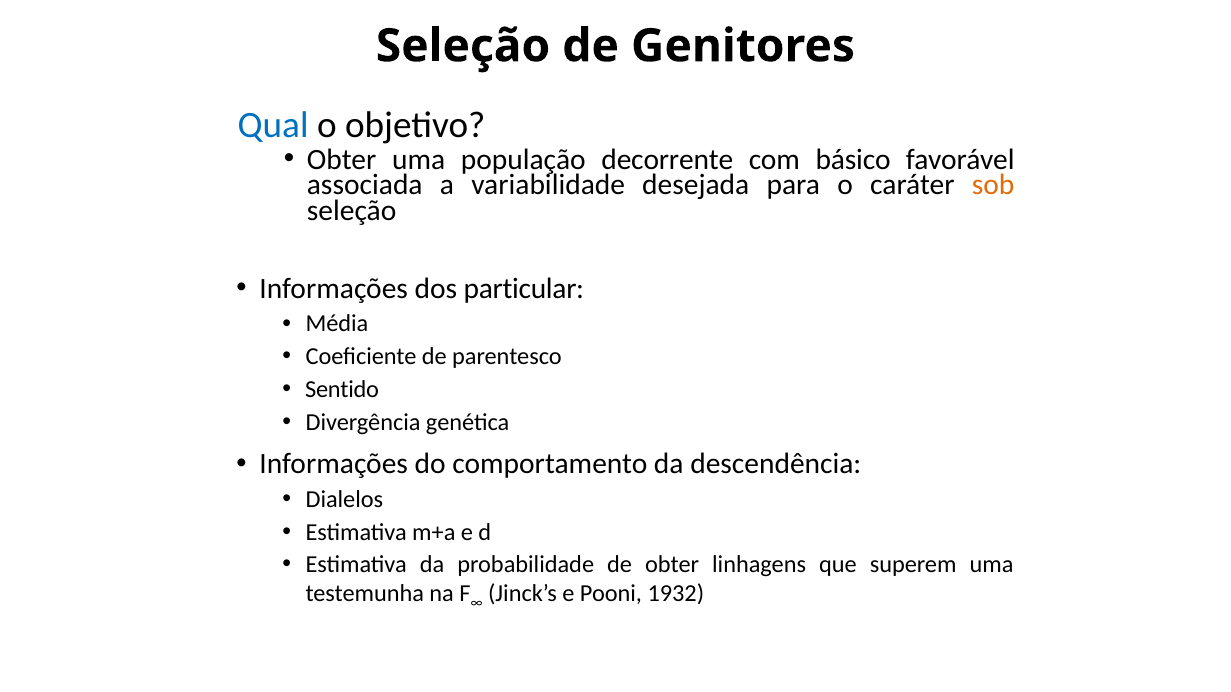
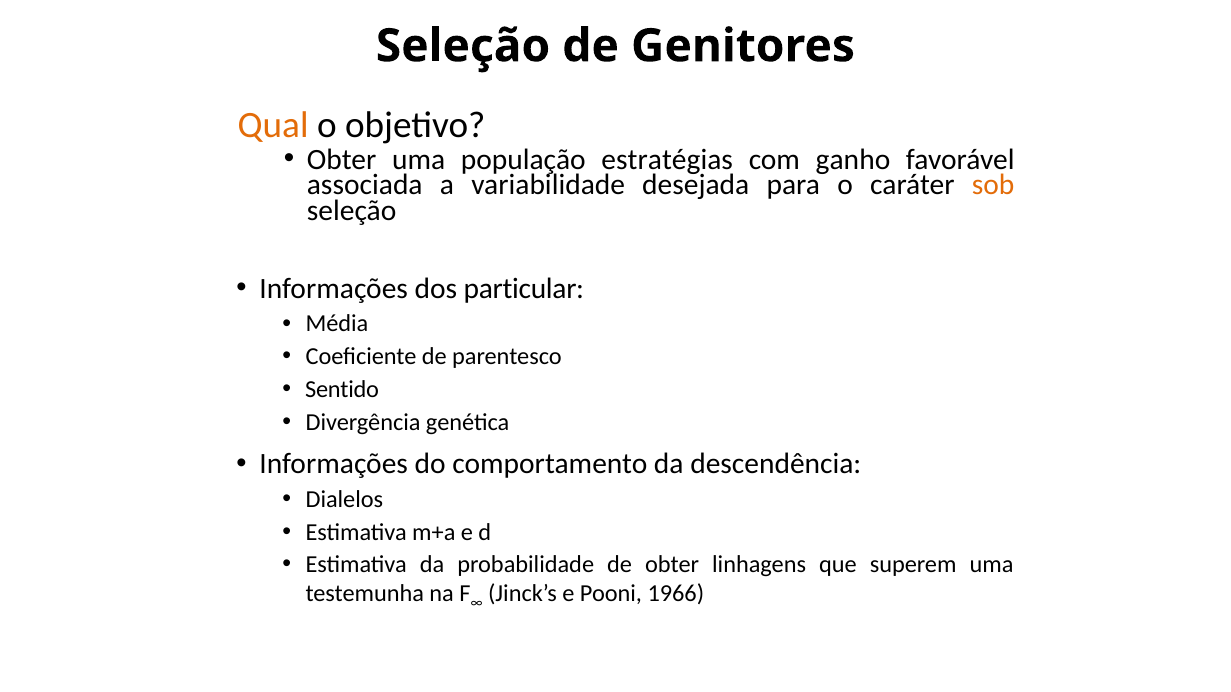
Qual colour: blue -> orange (273, 125)
decorrente: decorrente -> estratégias (667, 160)
básico: básico -> ganho (853, 160)
1932: 1932 -> 1966 (676, 594)
